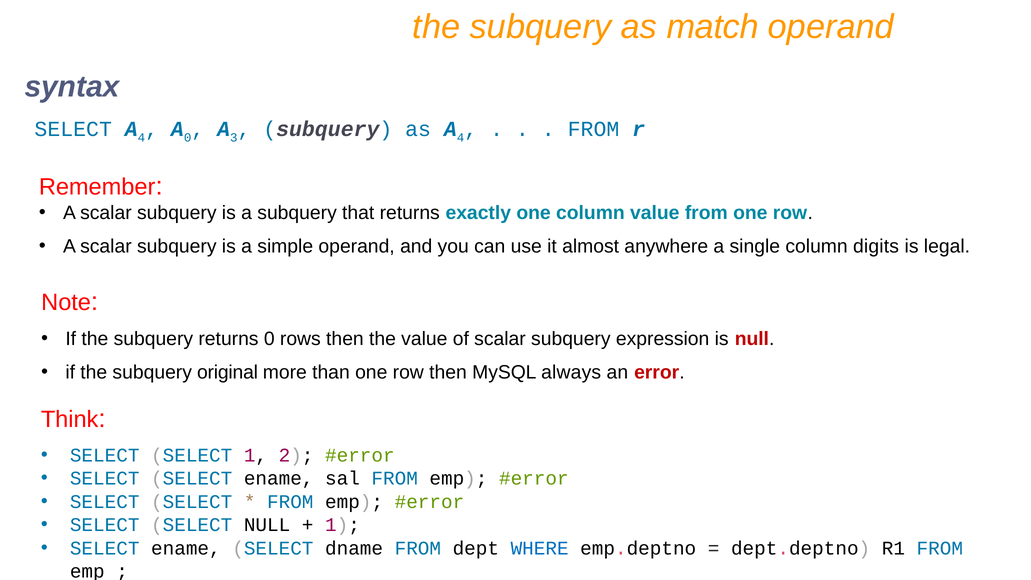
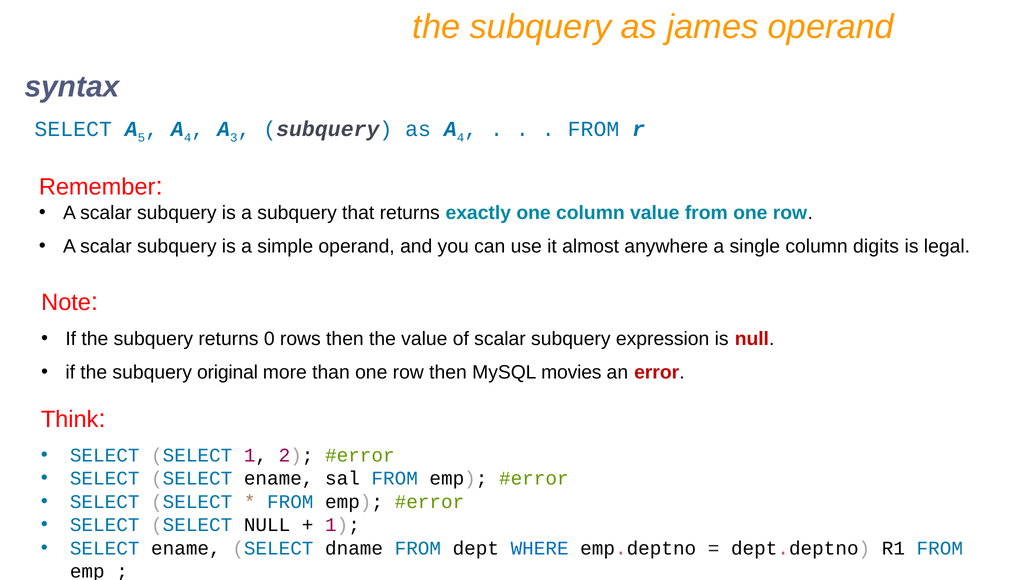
match: match -> james (713, 27)
SELECT A 4: 4 -> 5 (141, 138)
0: 0 -> 4 (188, 138)
always: always -> movies (571, 372)
